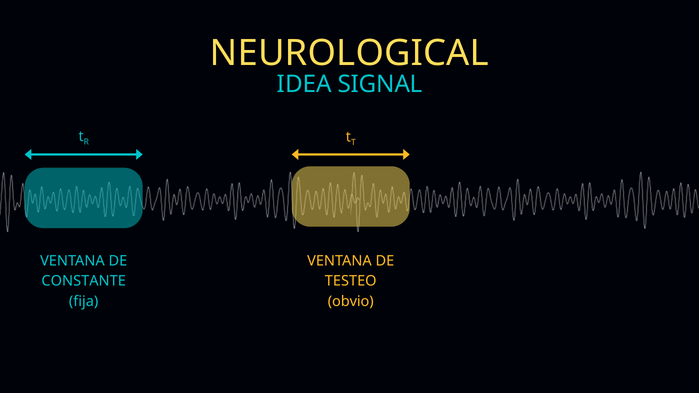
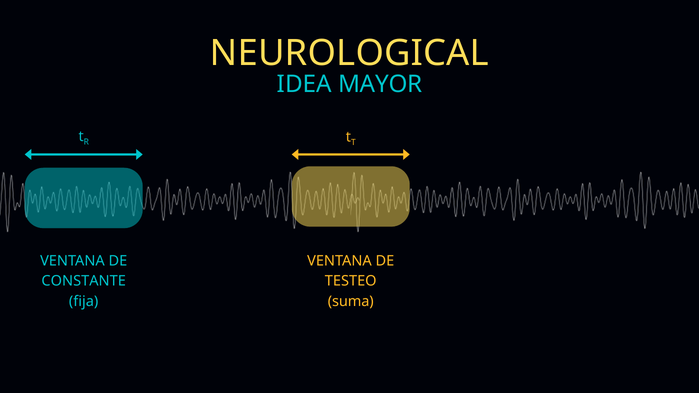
SIGNAL: SIGNAL -> MAYOR (380, 84)
obvio: obvio -> suma (351, 302)
